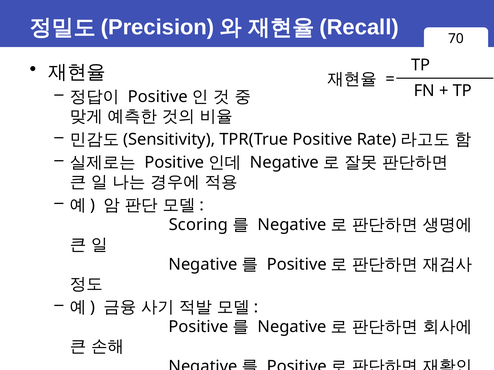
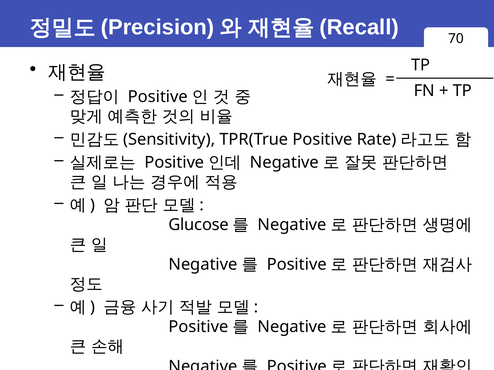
Scoring: Scoring -> Glucose (199, 225)
